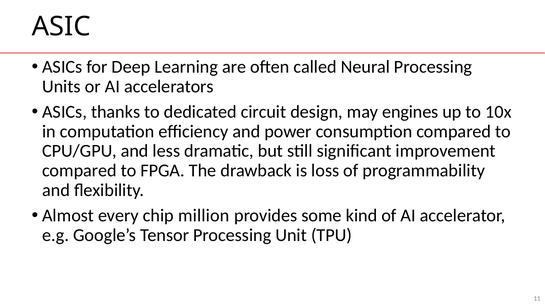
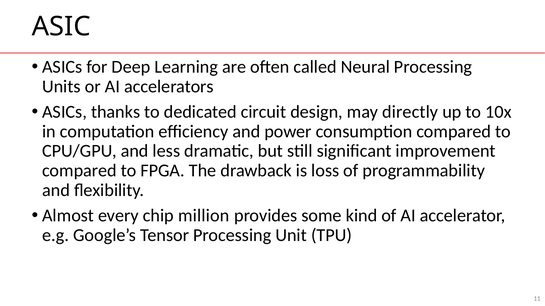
engines: engines -> directly (410, 112)
